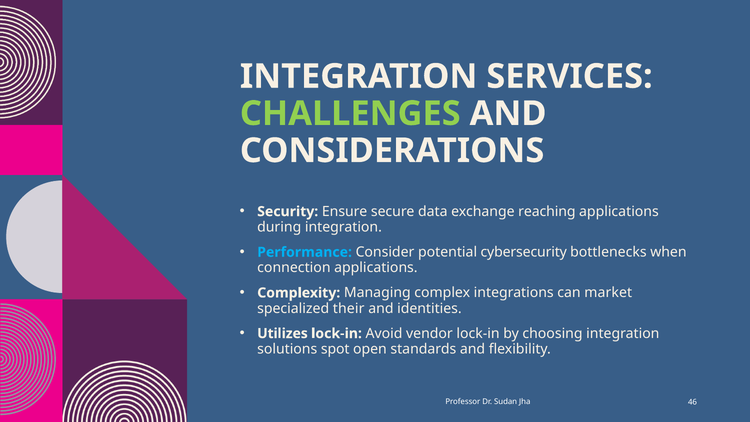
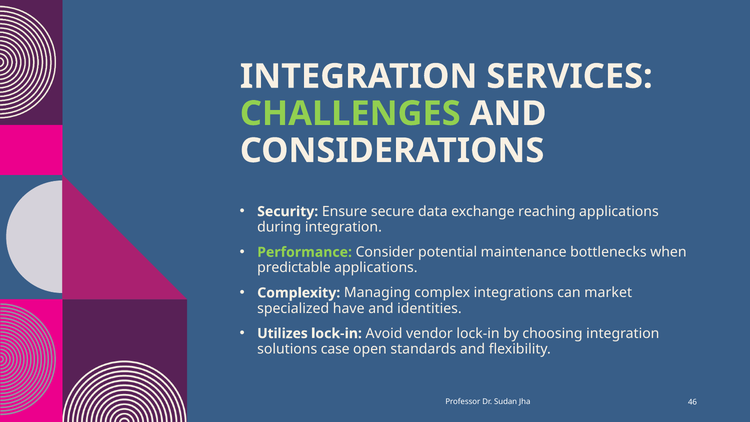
Performance colour: light blue -> light green (305, 252)
cybersecurity: cybersecurity -> maintenance (524, 252)
connection: connection -> predictable (294, 268)
their: their -> have (349, 308)
spot: spot -> case (335, 349)
